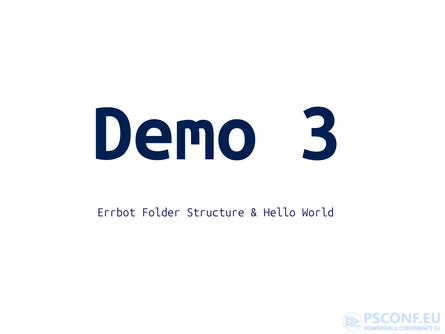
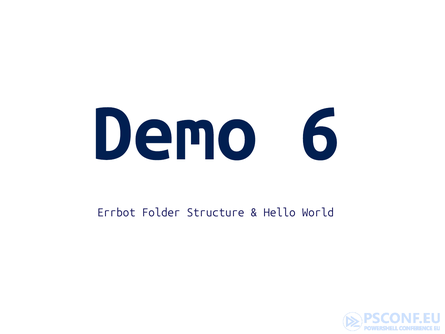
3: 3 -> 6 (320, 135)
